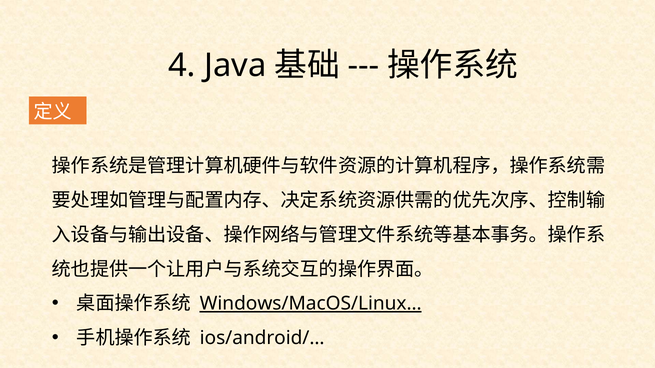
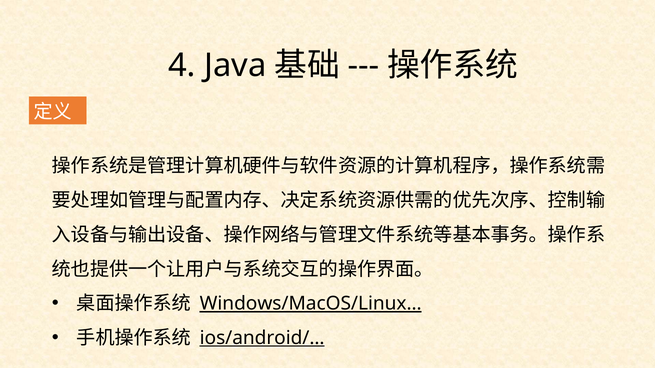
ios/android/… underline: none -> present (262, 338)
